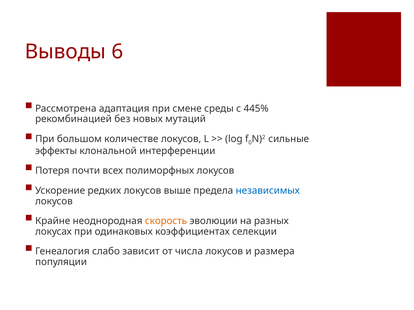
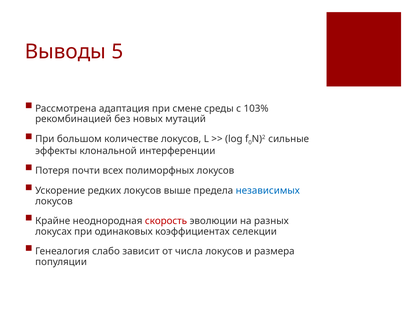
6: 6 -> 5 (117, 52)
445%: 445% -> 103% (256, 109)
скорость colour: orange -> red (166, 221)
